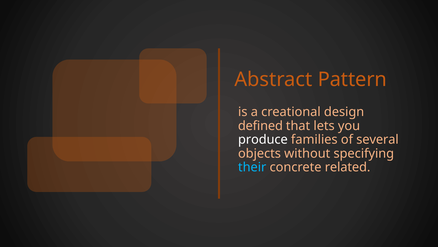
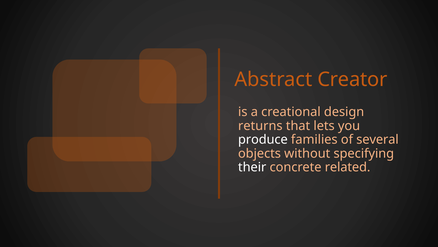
Pattern: Pattern -> Creator (352, 79)
defined: defined -> returns (260, 126)
their colour: light blue -> white (252, 167)
